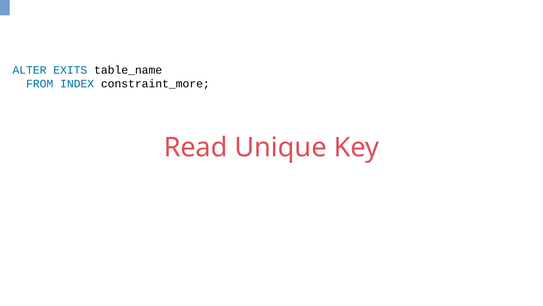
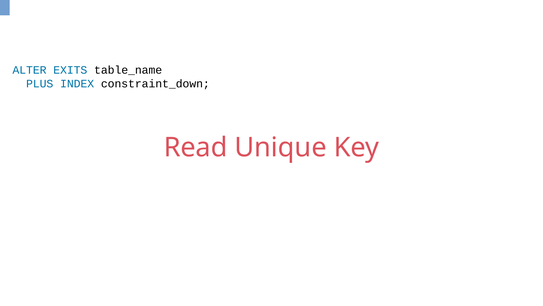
FROM: FROM -> PLUS (40, 83)
constraint_more: constraint_more -> constraint_down (155, 83)
